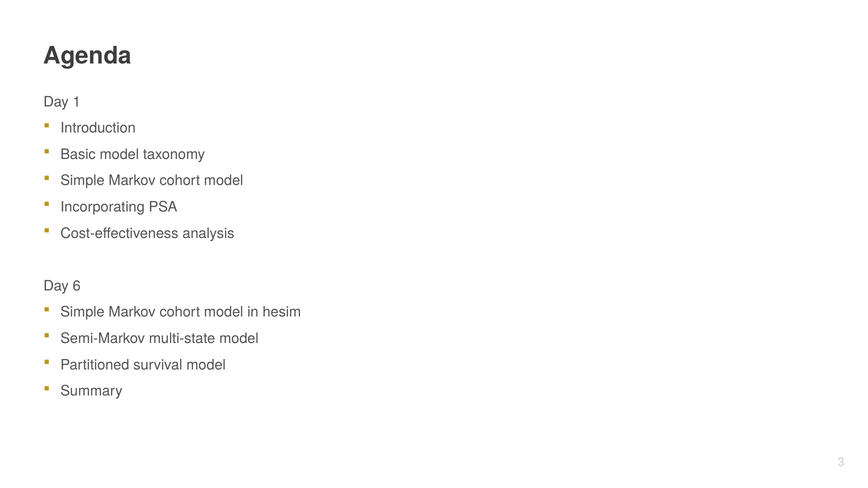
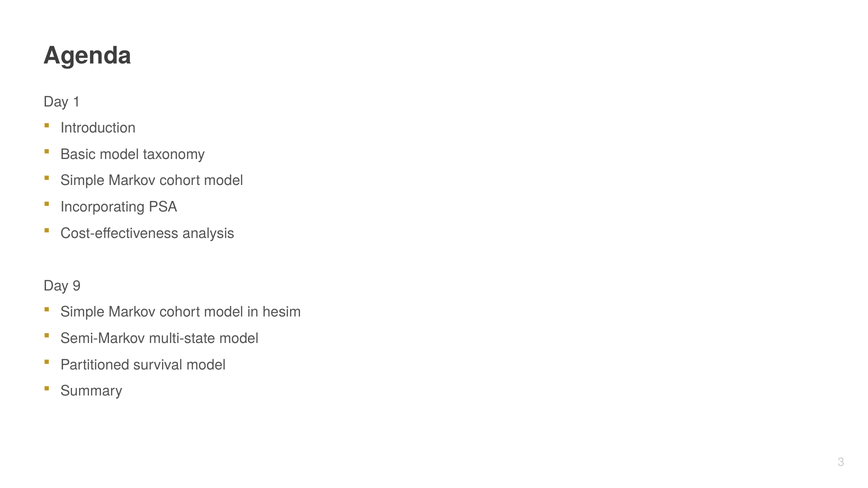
6: 6 -> 9 (77, 286)
